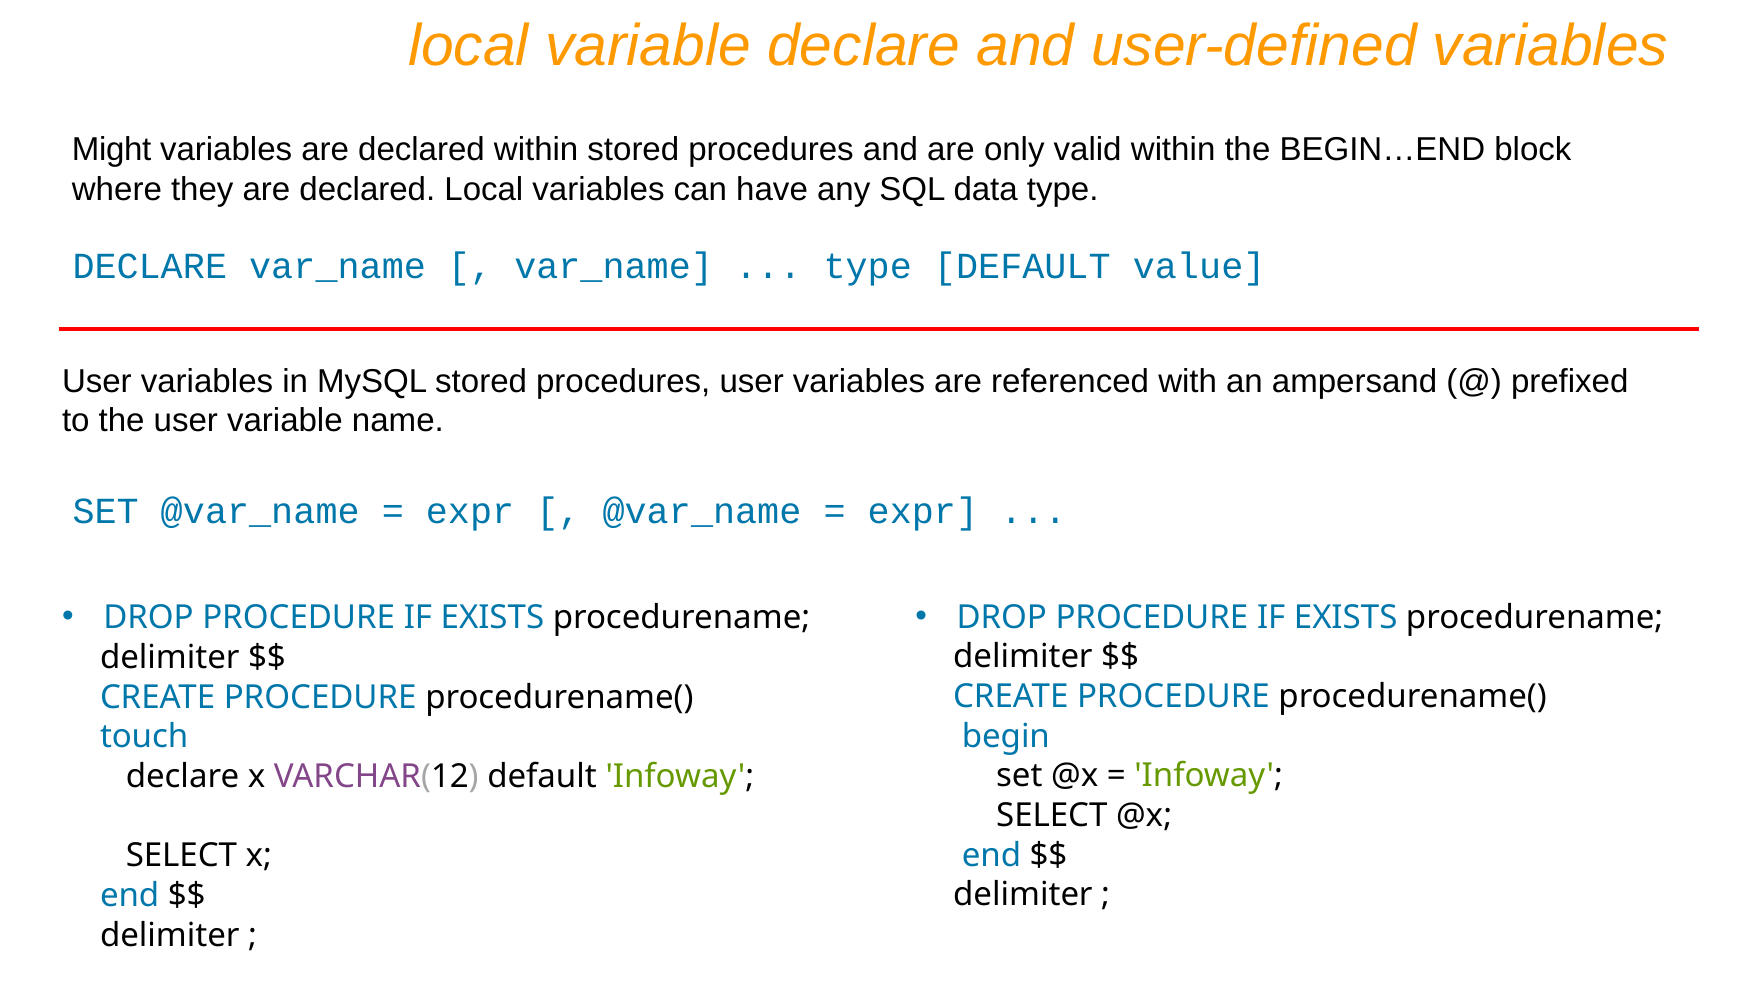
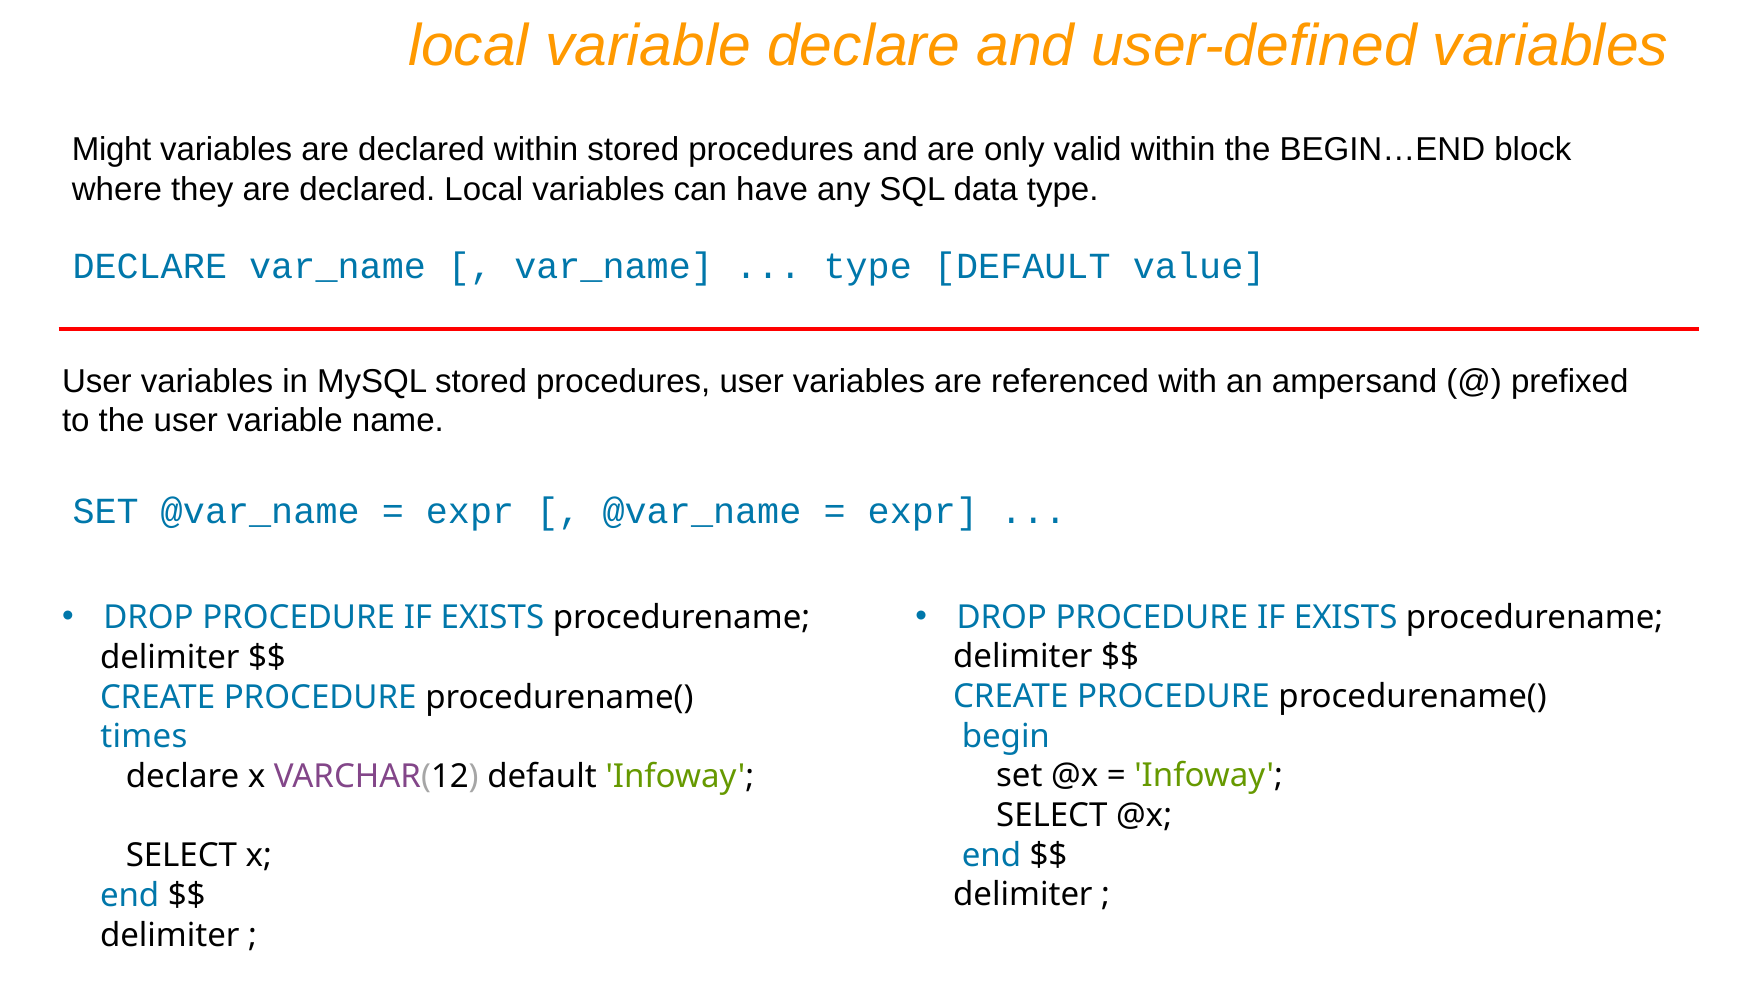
touch: touch -> times (144, 737)
